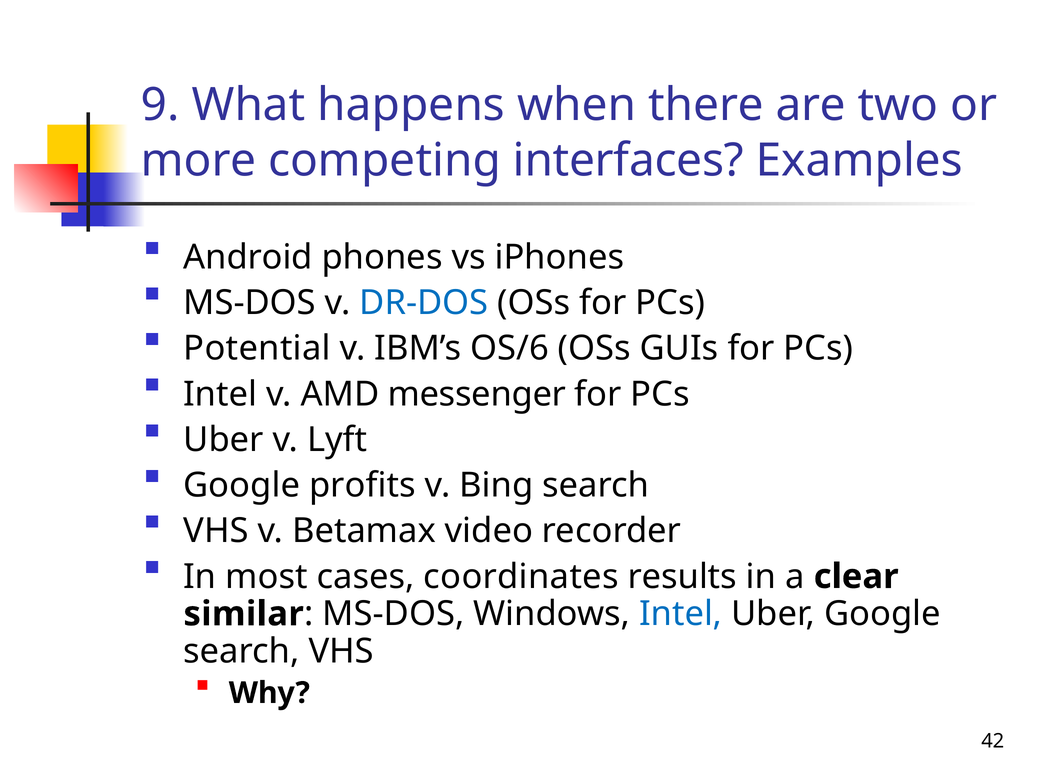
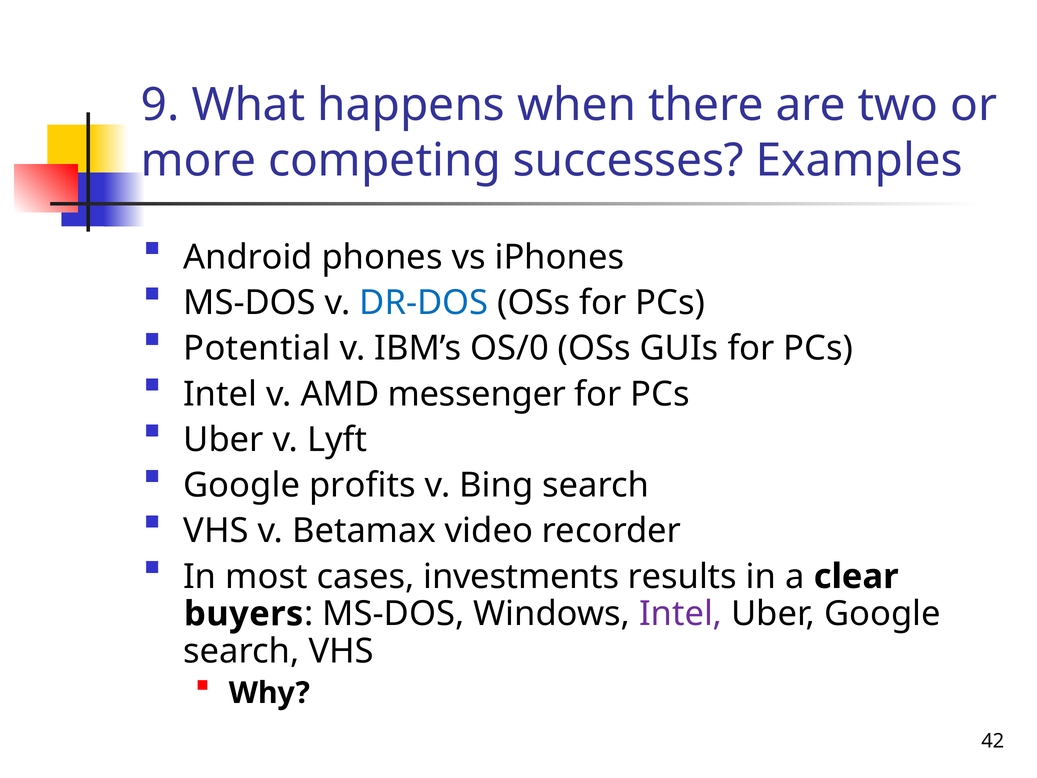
interfaces: interfaces -> successes (628, 160)
OS/6: OS/6 -> OS/0 (510, 348)
coordinates: coordinates -> investments (521, 576)
similar: similar -> buyers (244, 614)
Intel colour: blue -> purple (681, 614)
